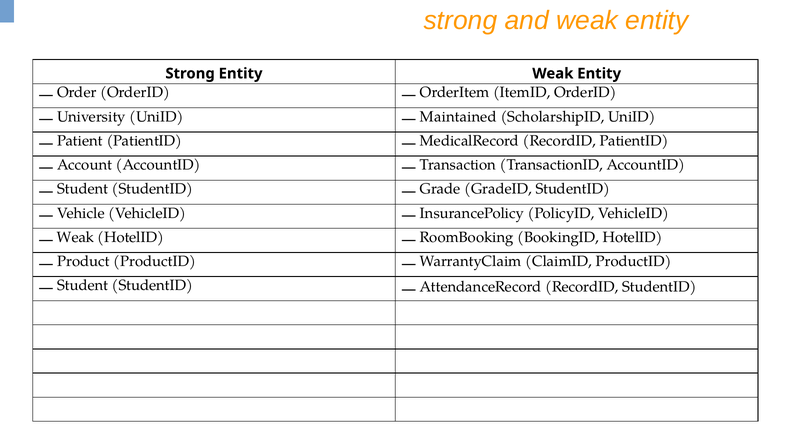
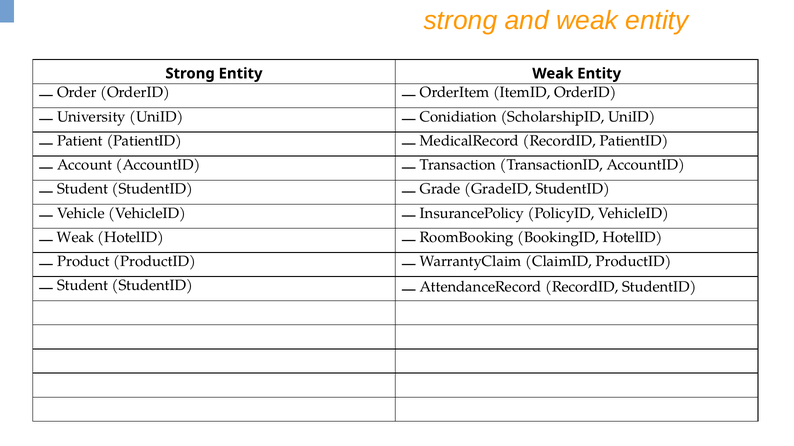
Maintained: Maintained -> Conidiation (458, 117)
